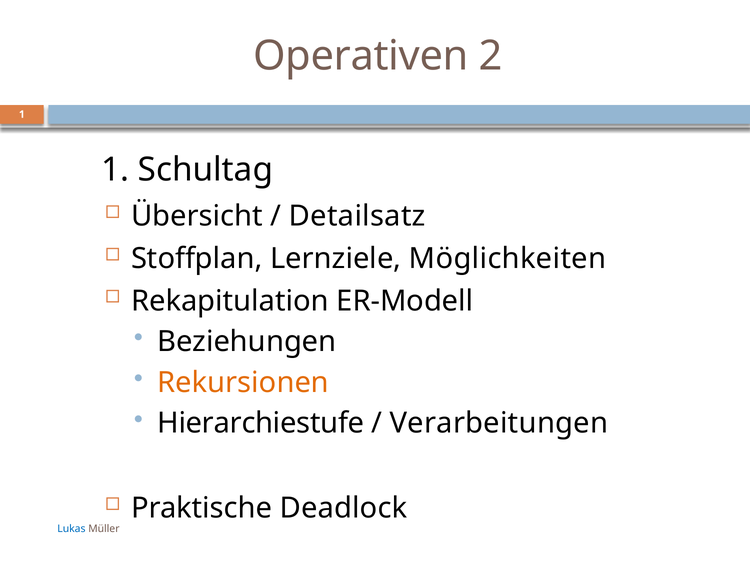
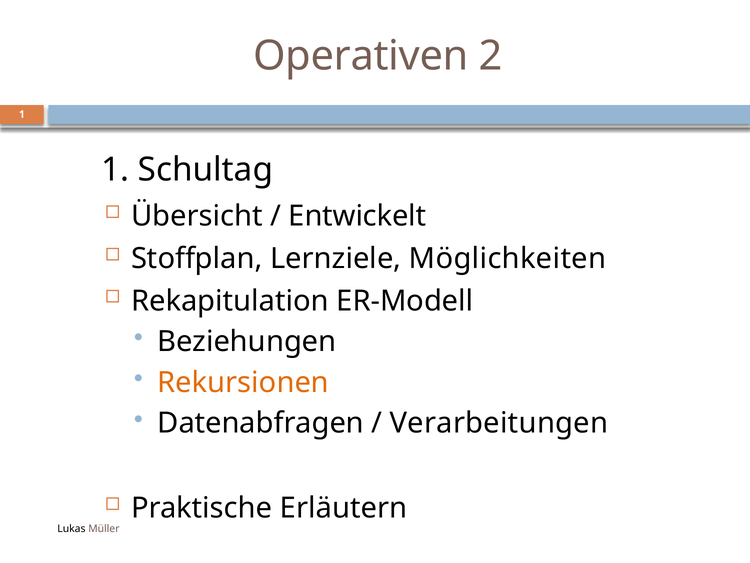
Detailsatz: Detailsatz -> Entwickelt (357, 216)
Hierarchiestufe: Hierarchiestufe -> Datenabfragen (261, 423)
Deadlock: Deadlock -> Erläutern (344, 507)
Lukas colour: blue -> black (71, 528)
